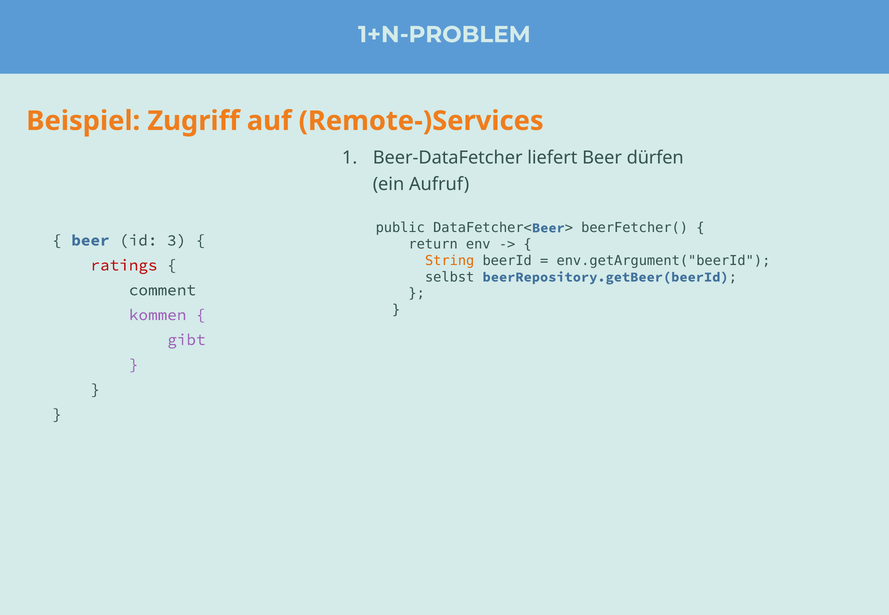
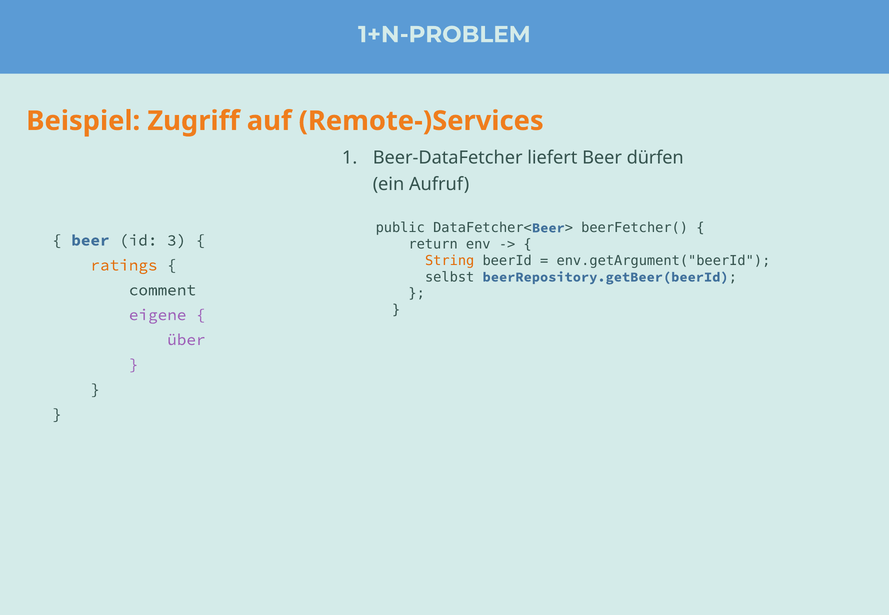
ratings colour: red -> orange (124, 265)
kommen: kommen -> eigene (158, 315)
gibt: gibt -> über (186, 340)
